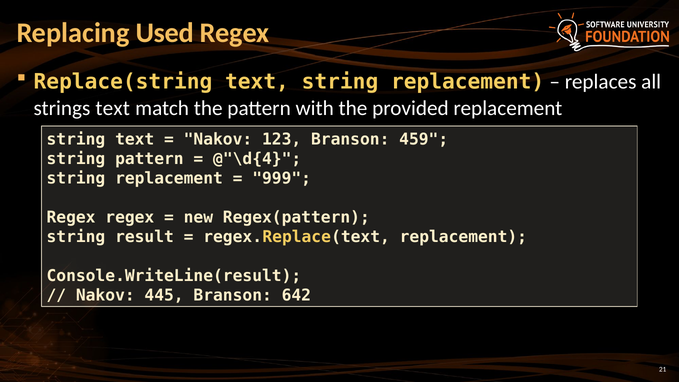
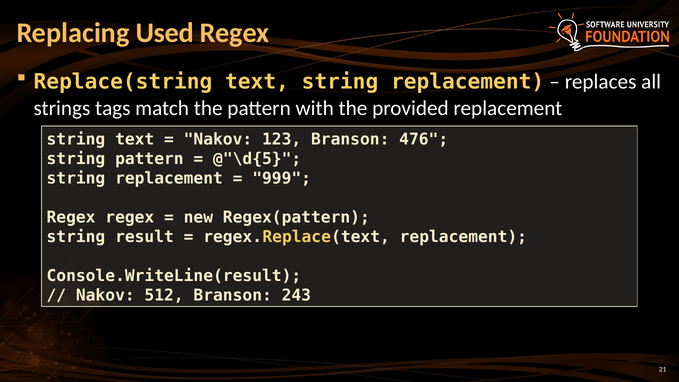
strings text: text -> tags (113, 108)
459: 459 -> 476 (424, 139)
@"\d{4: @"\d{4 -> @"\d{5 (257, 159)
445: 445 -> 512 (164, 296)
642: 642 -> 243 (296, 296)
